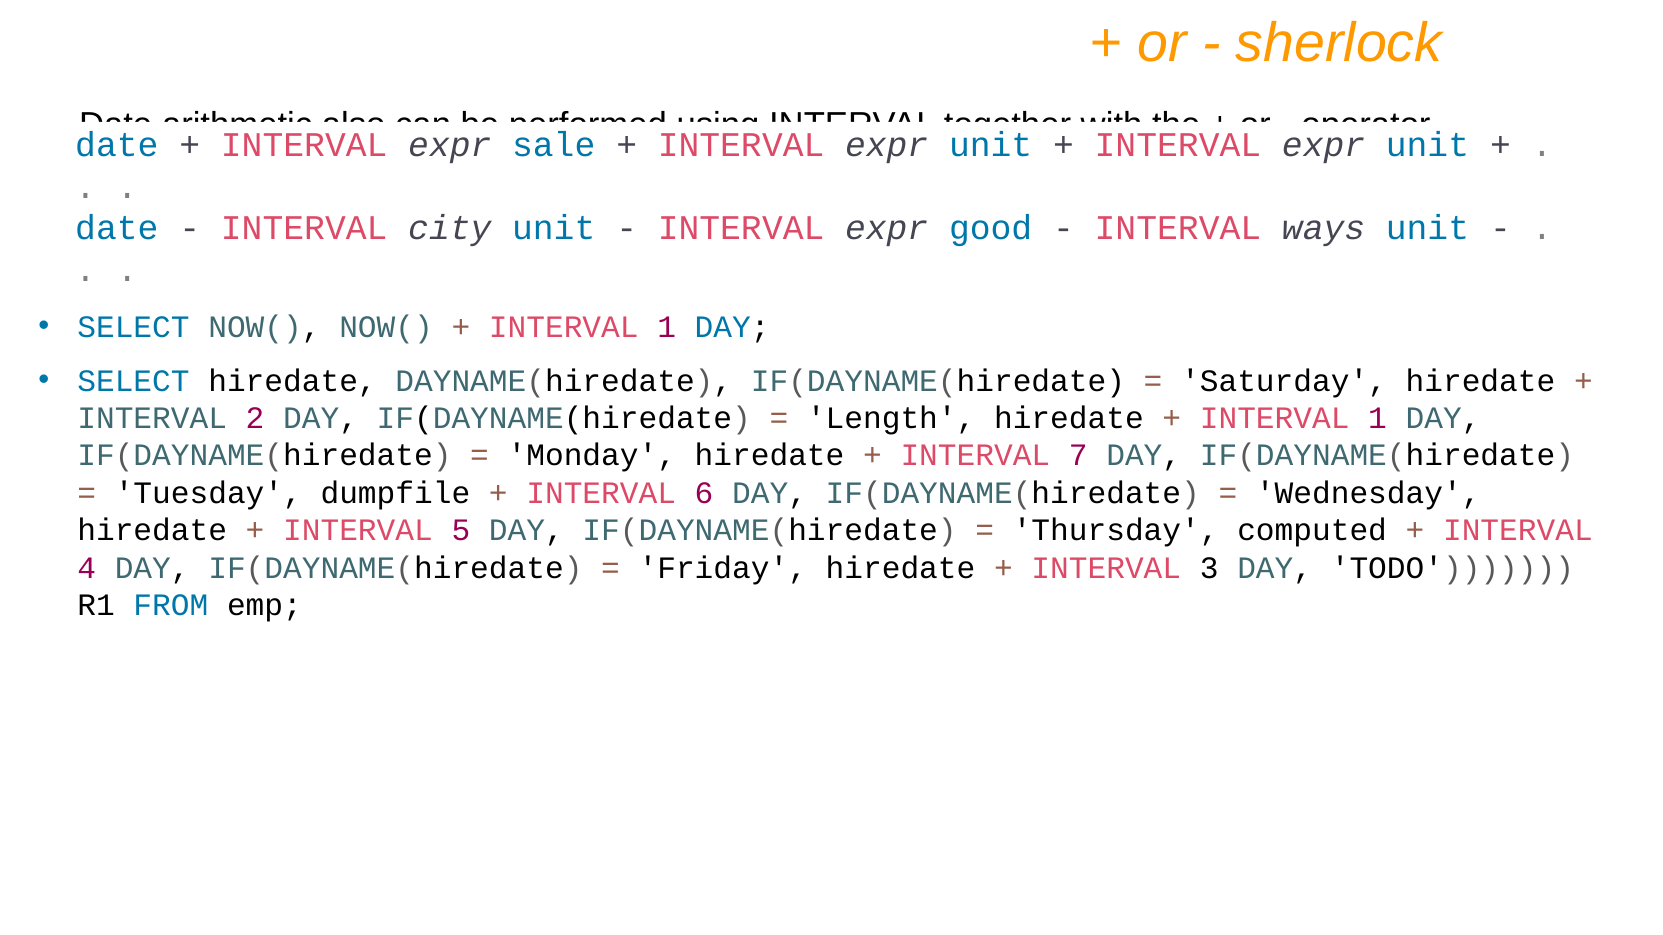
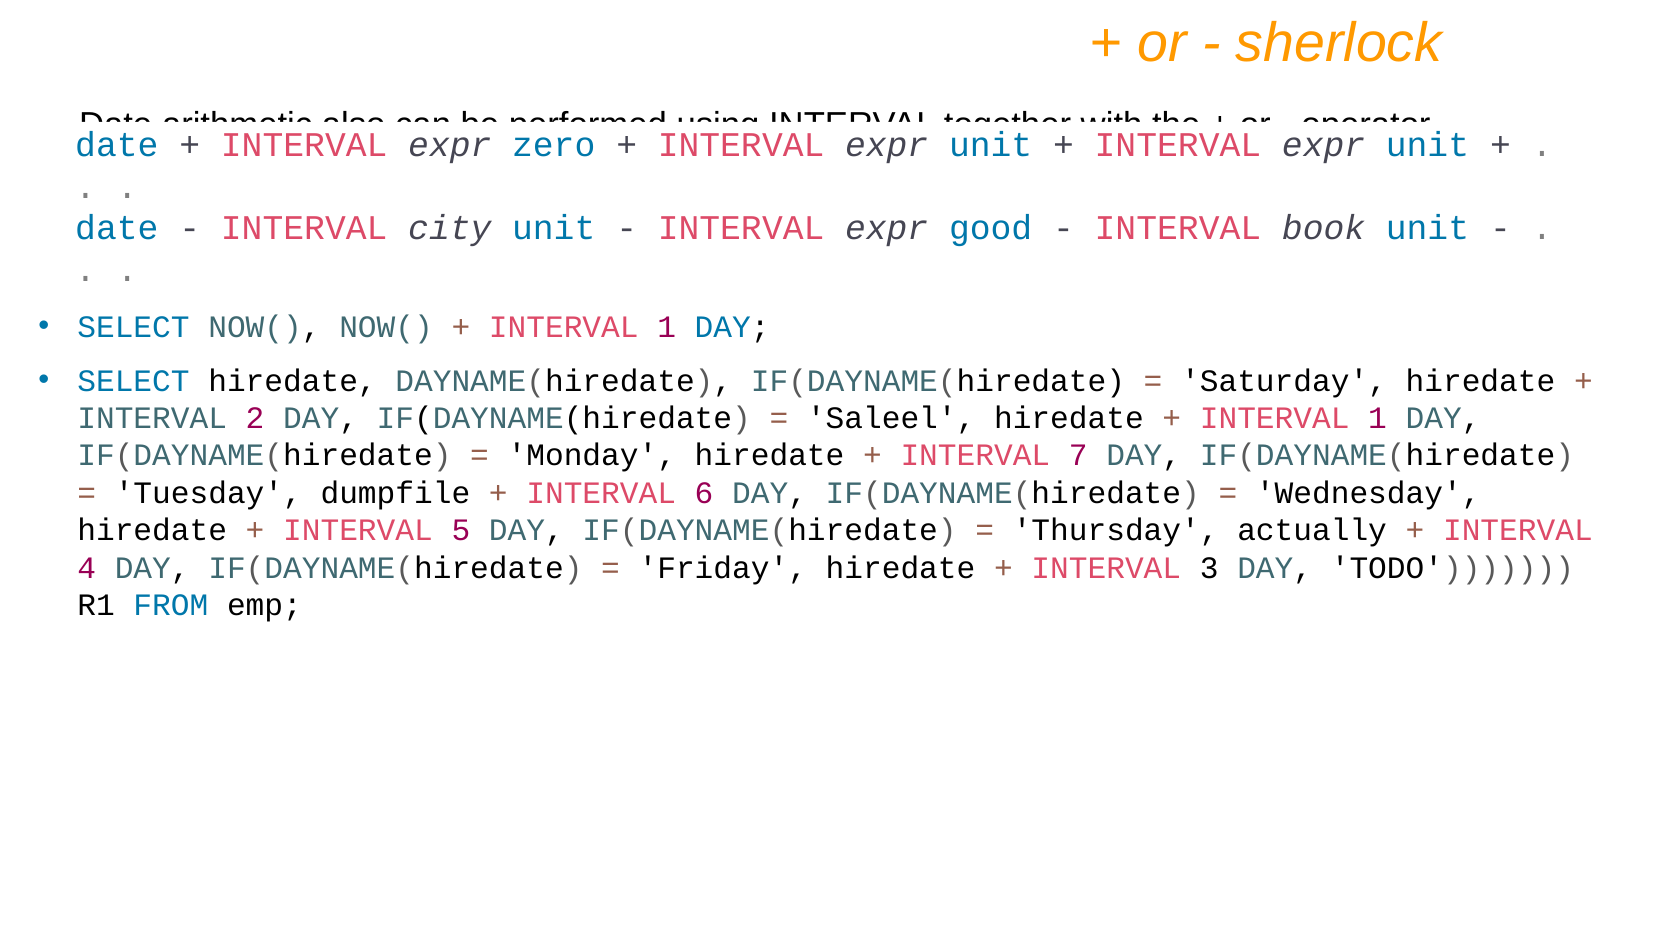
sale: sale -> zero (554, 145)
ways: ways -> book (1324, 228)
Length: Length -> Saleel (891, 418)
computed: computed -> actually (1312, 531)
